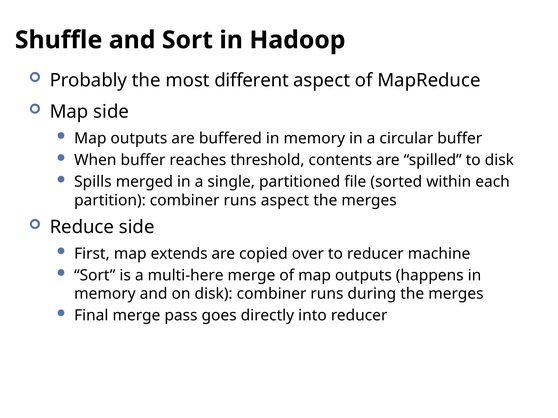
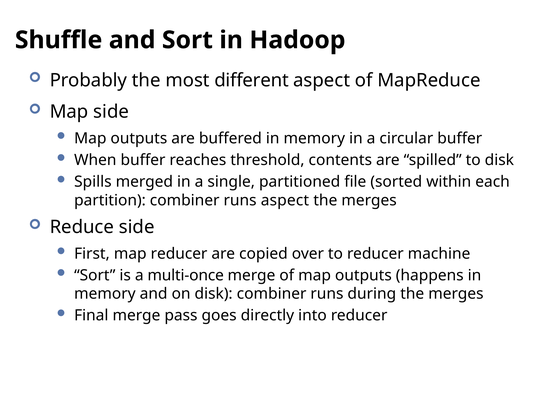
map extends: extends -> reducer (179, 254)
multi-here: multi-here -> multi-once (186, 276)
